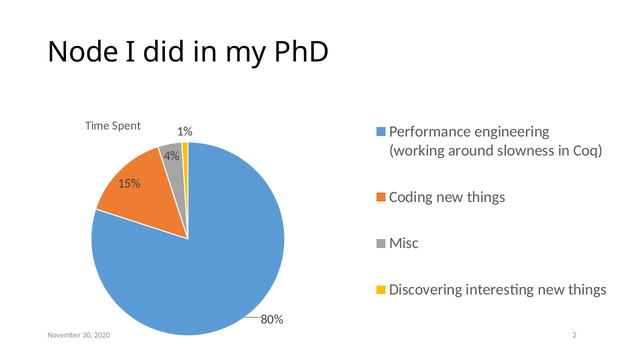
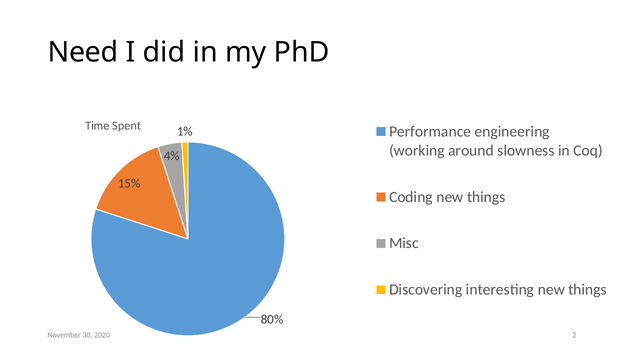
Node: Node -> Need (83, 52)
